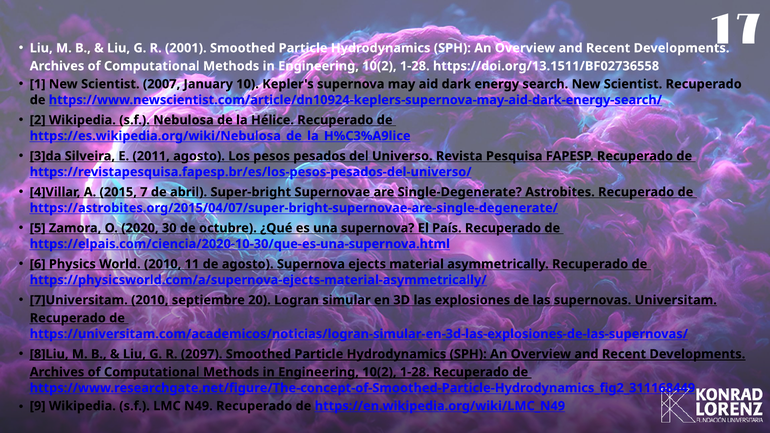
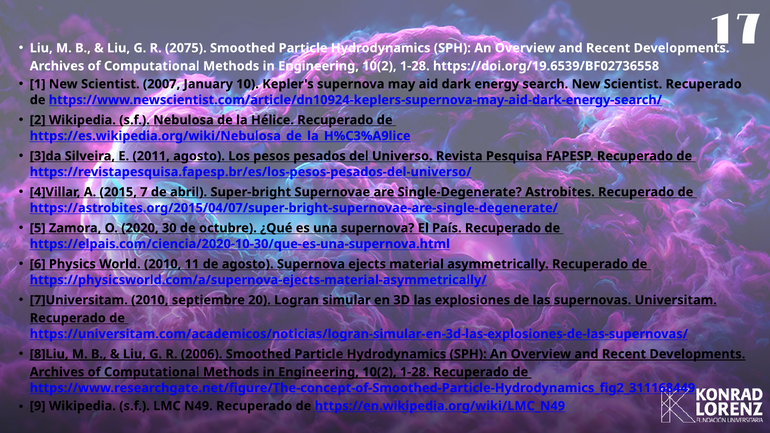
2001: 2001 -> 2075 (186, 48)
https://doi.org/13.1511/BF02736558: https://doi.org/13.1511/BF02736558 -> https://doi.org/19.6539/BF02736558 (546, 66)
2097: 2097 -> 2006 (202, 354)
